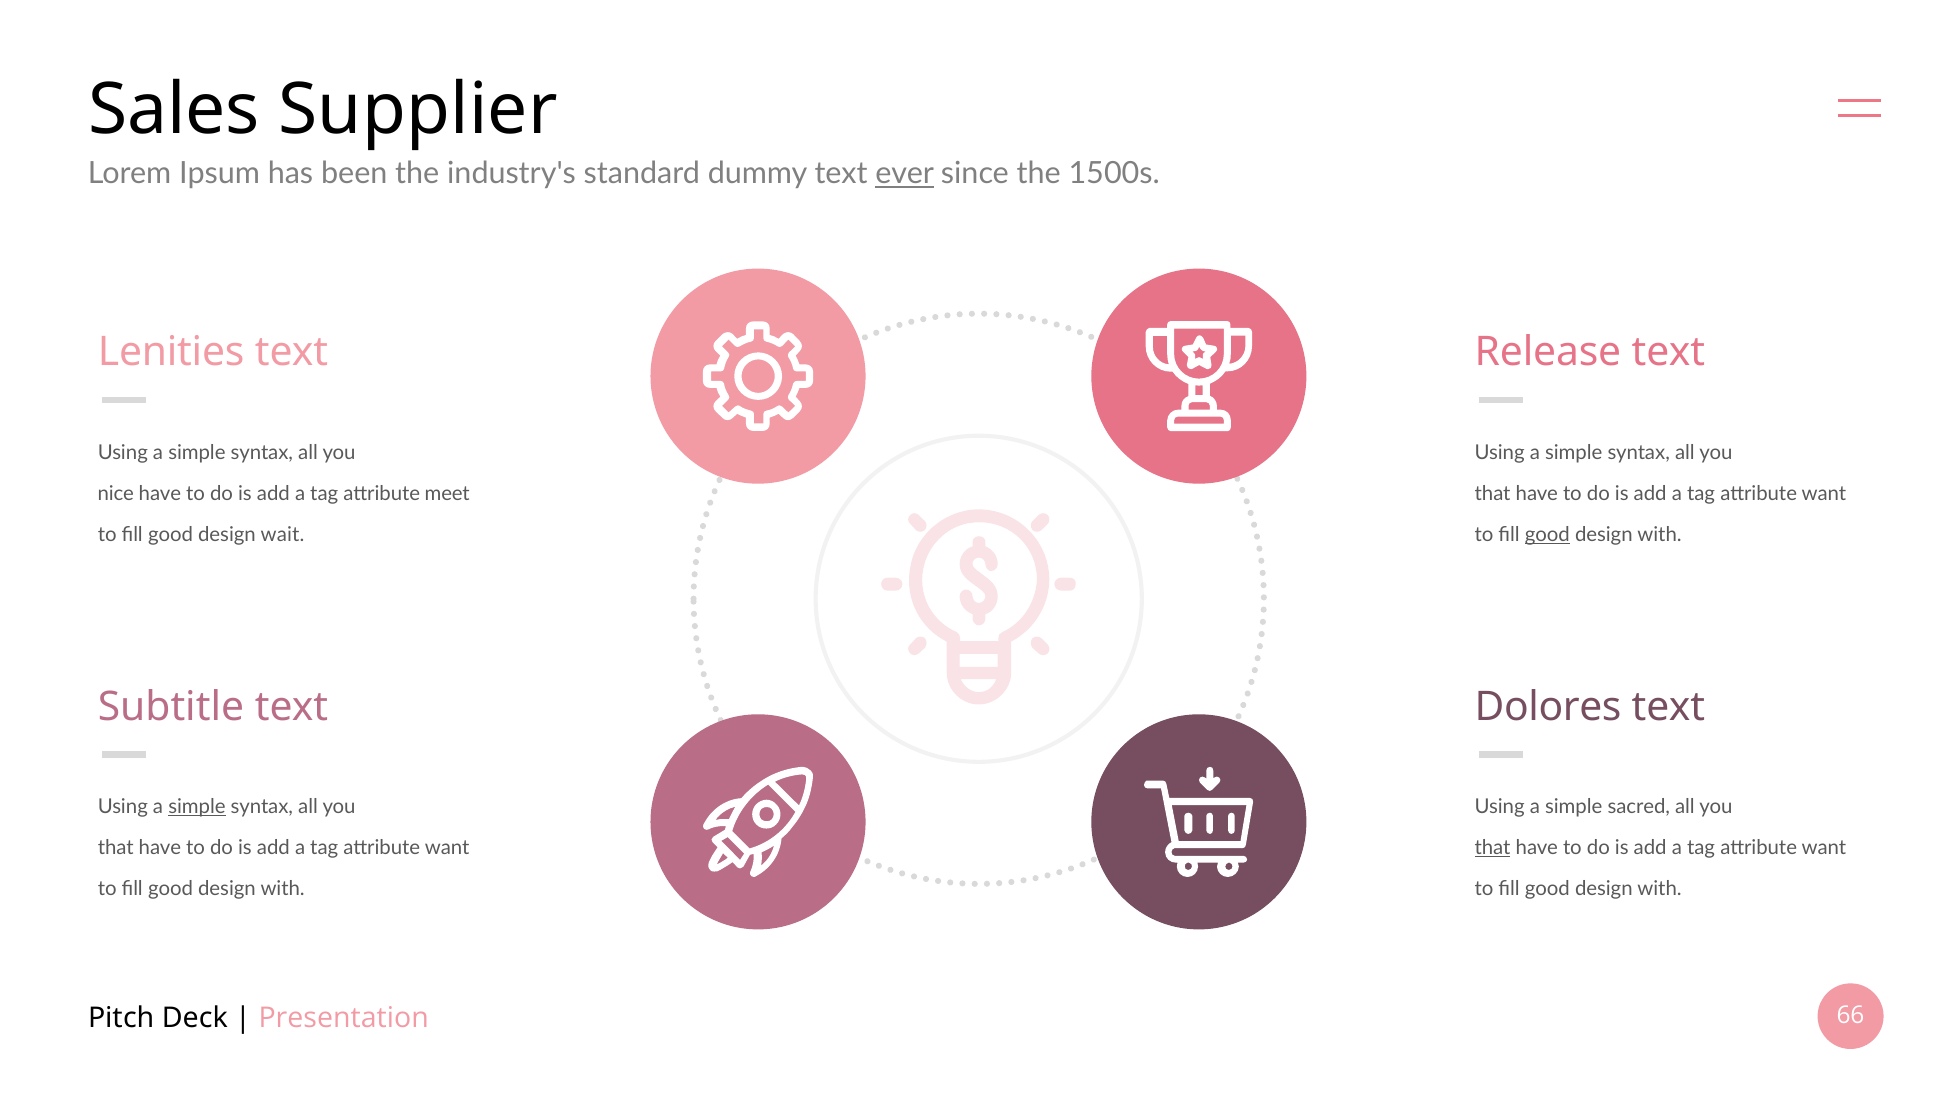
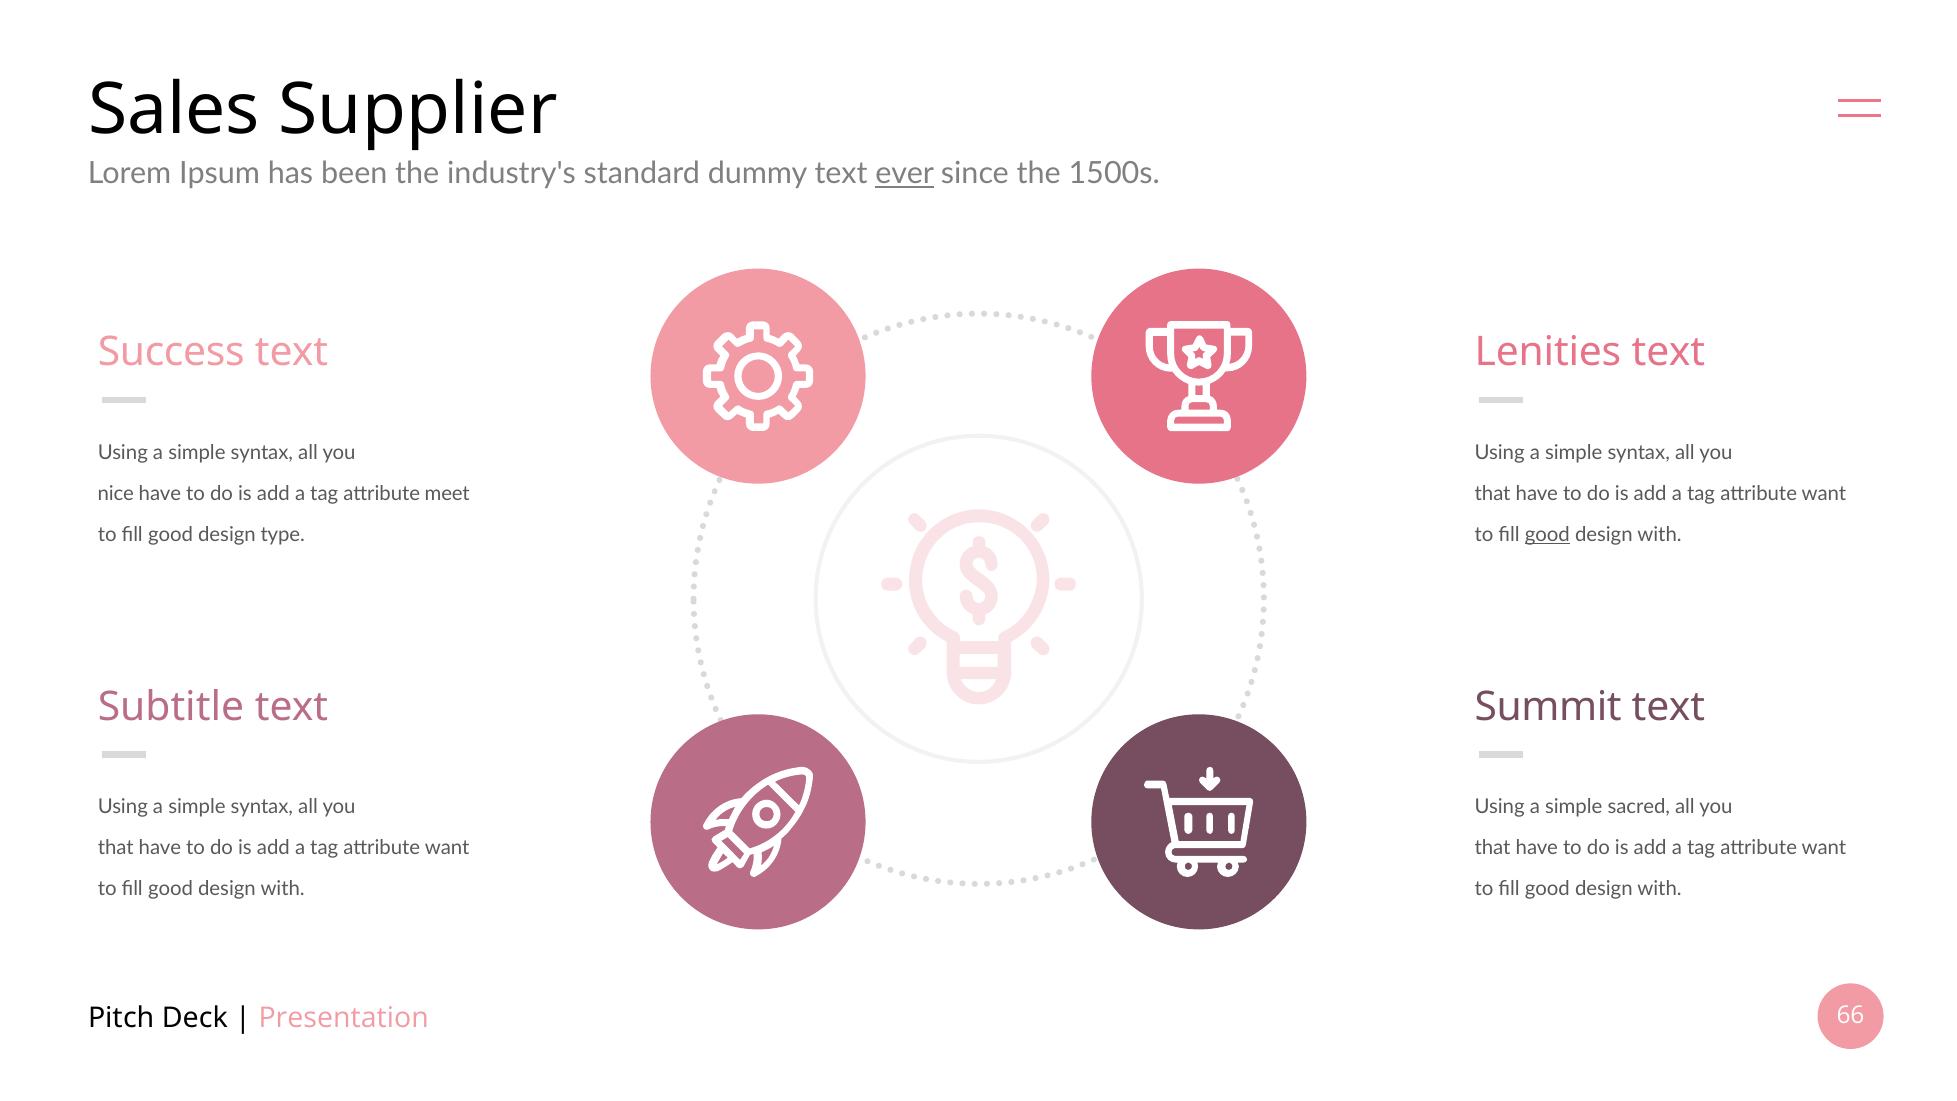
Lenities: Lenities -> Success (171, 352)
Release: Release -> Lenities (1548, 352)
wait: wait -> type (283, 534)
Dolores: Dolores -> Summit (1548, 706)
simple underline: present -> none (197, 807)
that underline: present -> none (1493, 848)
